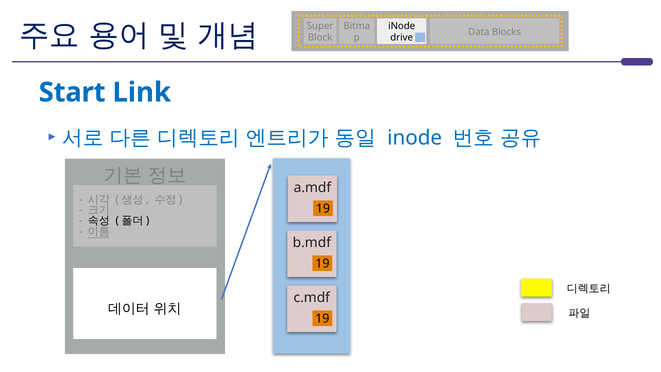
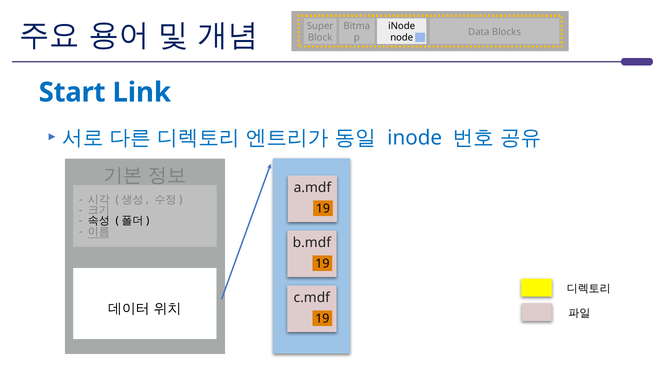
drive: drive -> node (402, 38)
